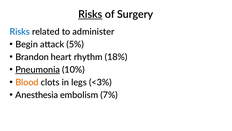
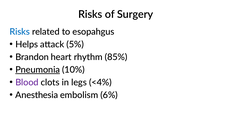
Risks underline: present -> none (90, 14)
administer: administer -> esopahgus (93, 32)
Begin: Begin -> Helps (27, 44)
18%: 18% -> 85% (116, 57)
Blood colour: orange -> purple (27, 82)
<3%: <3% -> <4% (100, 82)
7%: 7% -> 6% (109, 95)
